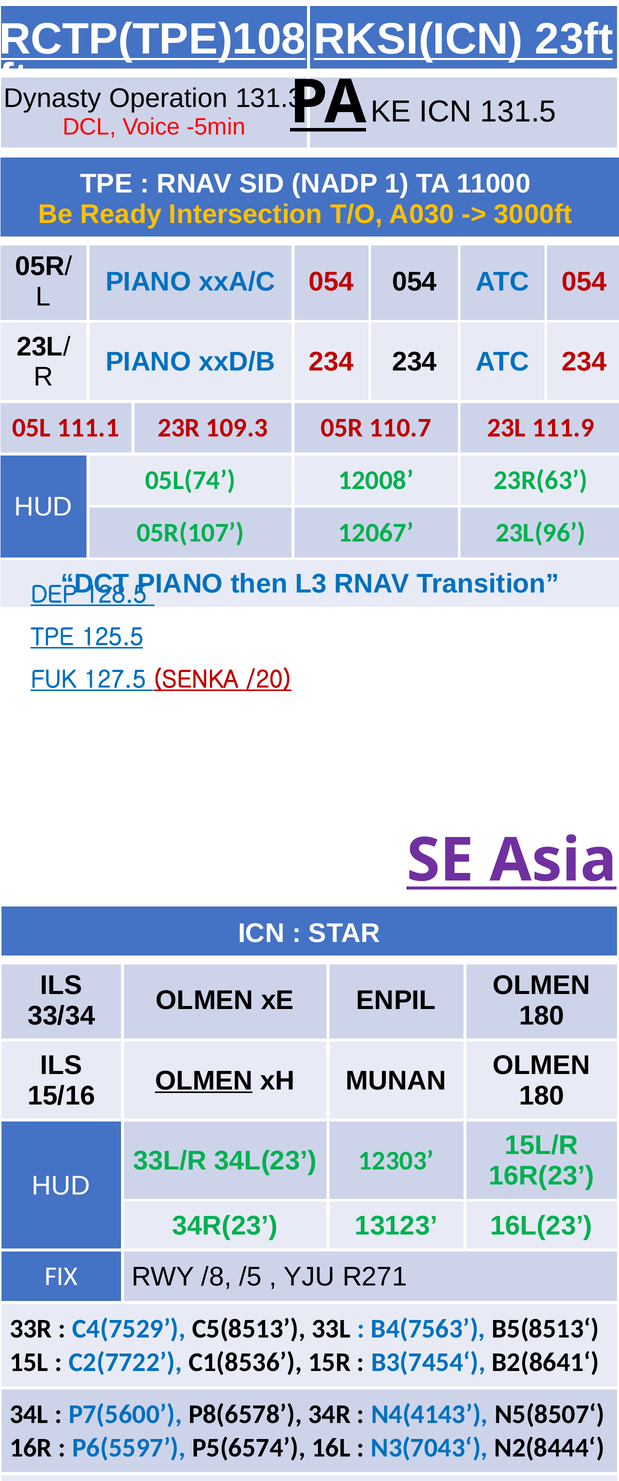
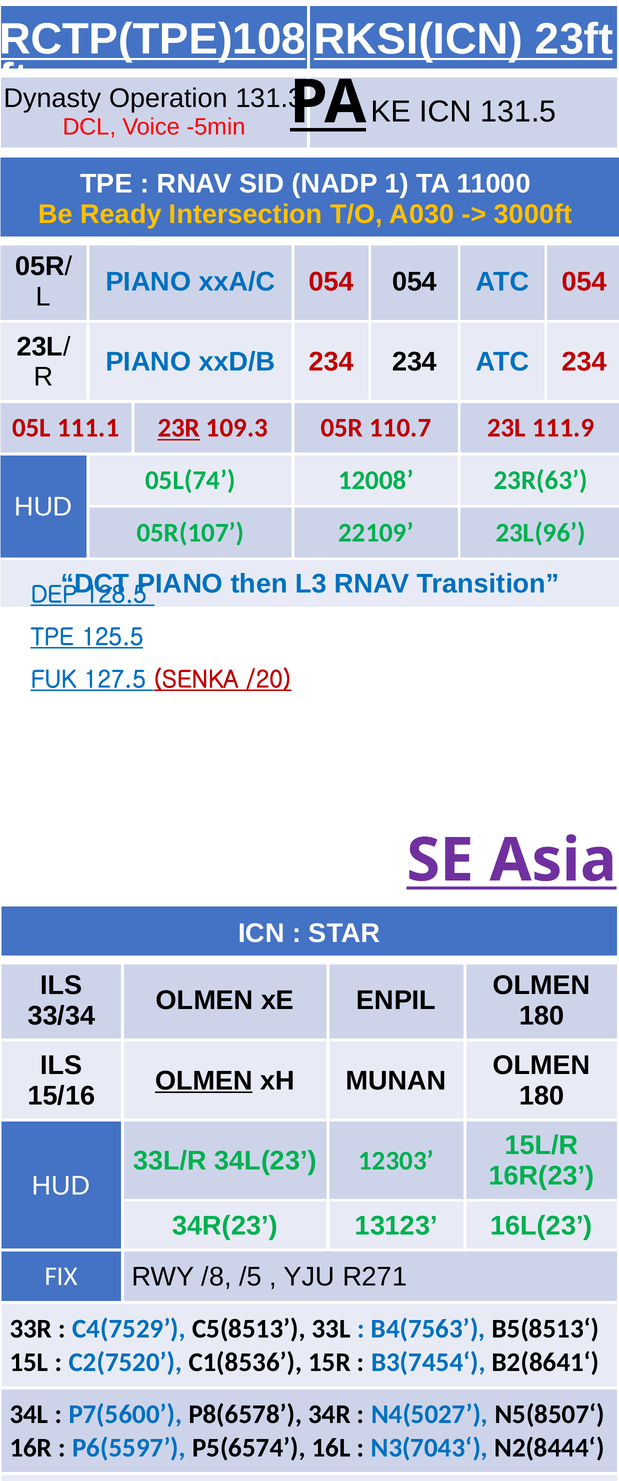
23R underline: none -> present (179, 428)
12067: 12067 -> 22109 (376, 533)
C2(7722: C2(7722 -> C2(7520 (125, 1362)
N4(4143: N4(4143 -> N4(5027 (430, 1415)
